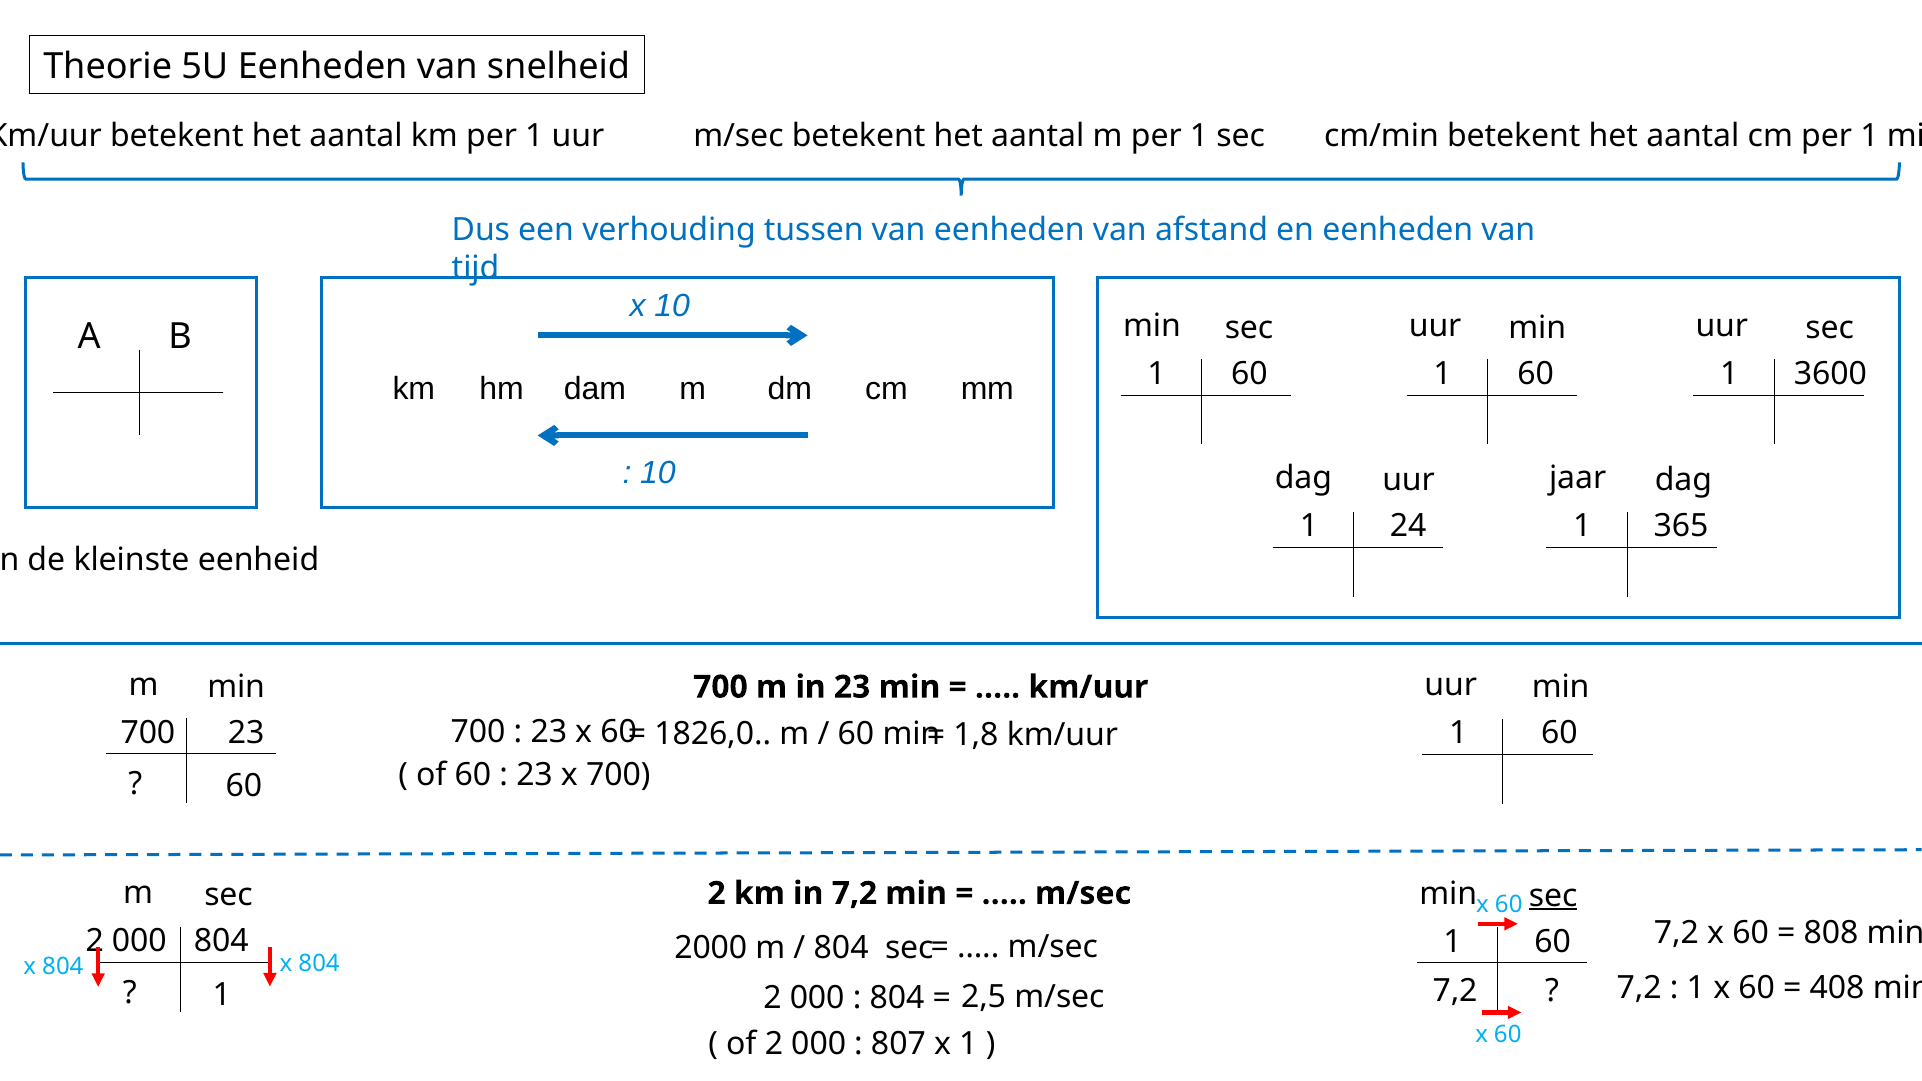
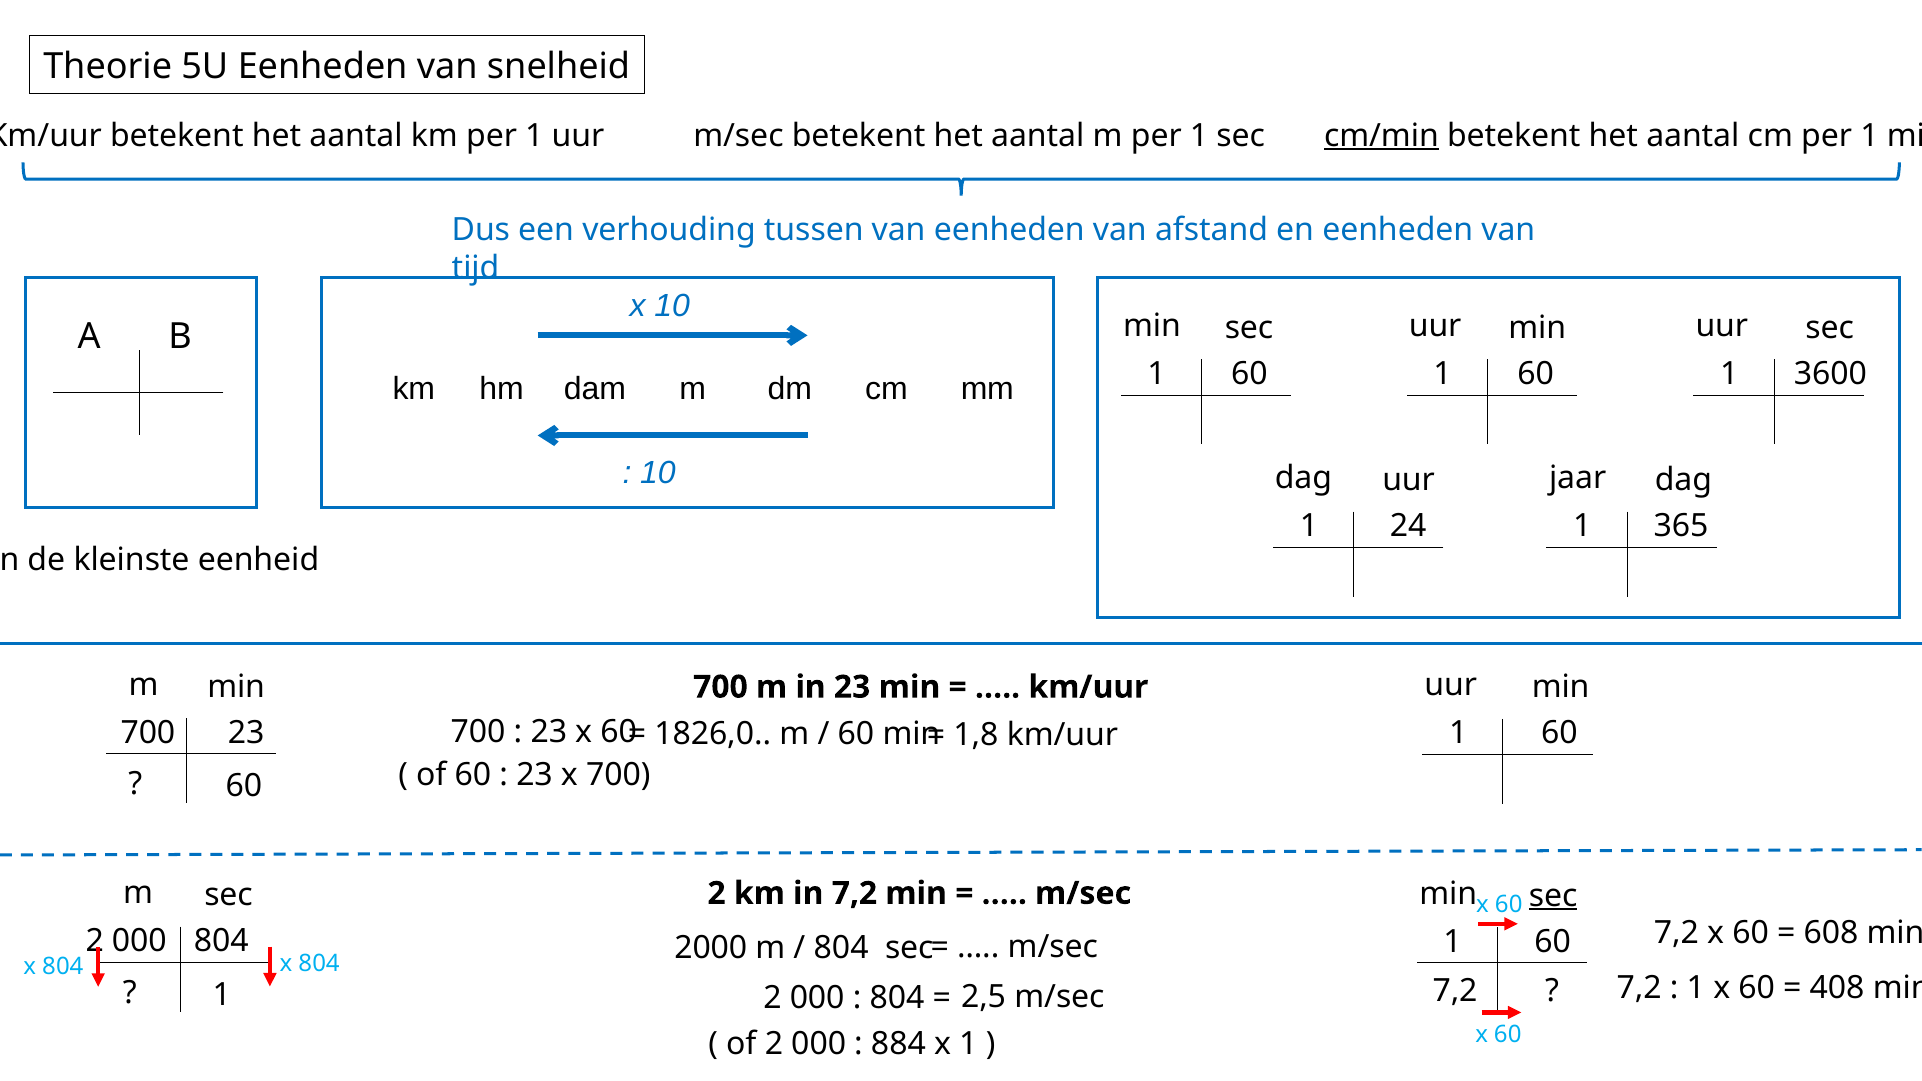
cm/min underline: none -> present (1381, 136)
808: 808 -> 608 (1831, 933)
807: 807 -> 884 (898, 1044)
